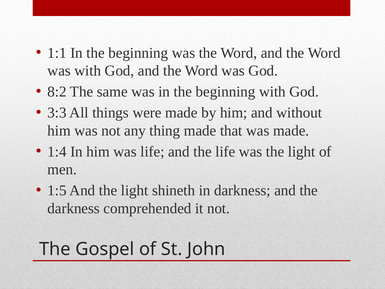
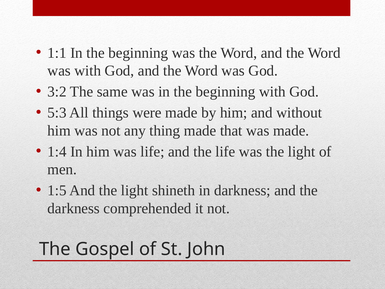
8:2: 8:2 -> 3:2 (57, 92)
3:3: 3:3 -> 5:3 (57, 113)
